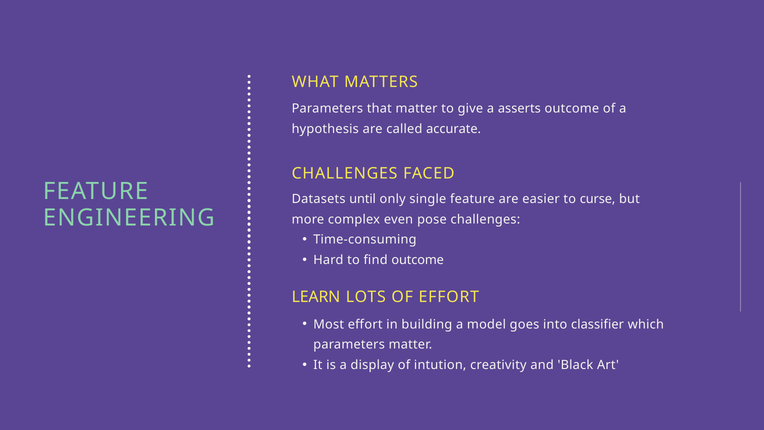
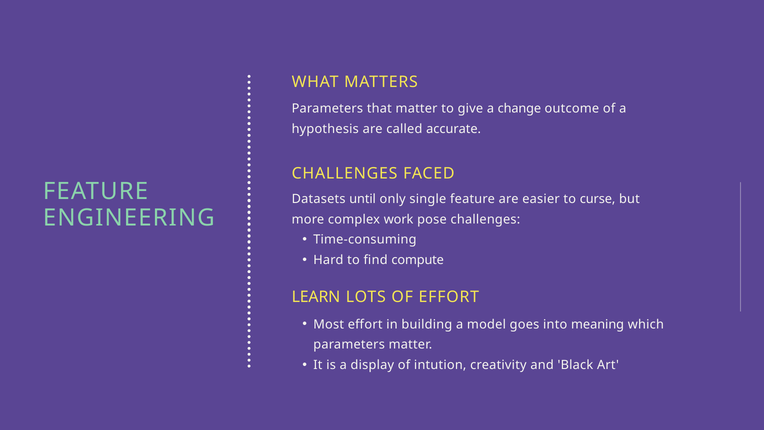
asserts: asserts -> change (519, 108)
even: even -> work (399, 219)
find outcome: outcome -> compute (418, 260)
classifier: classifier -> meaning (598, 324)
